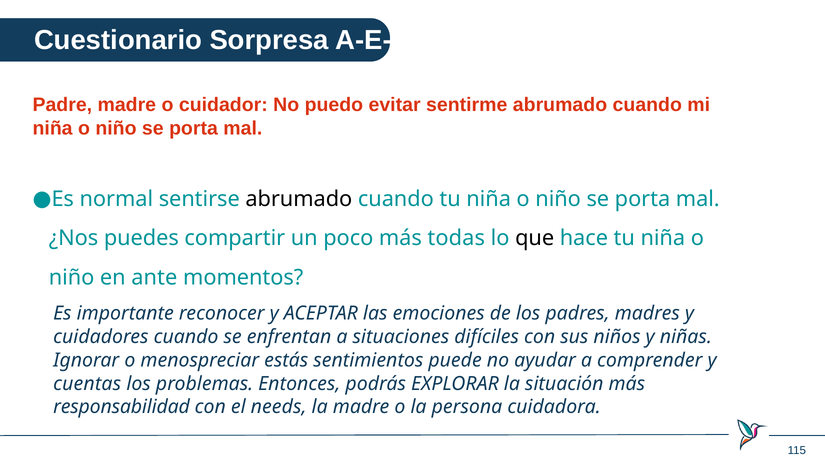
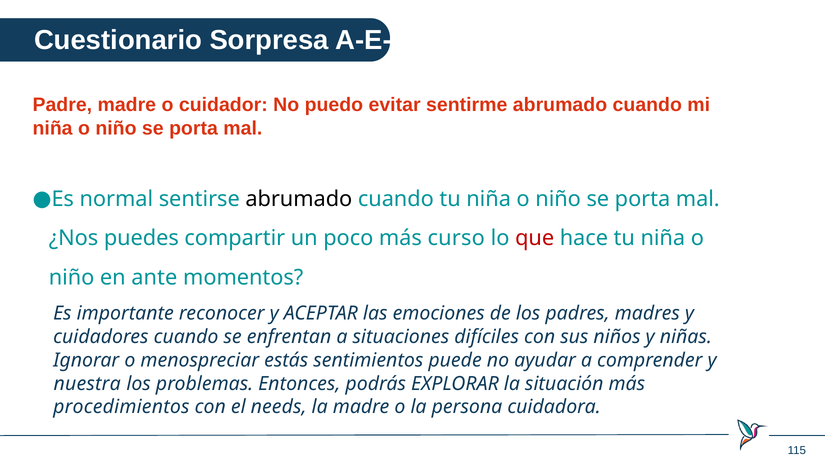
todas: todas -> curso (456, 238)
que colour: black -> red (535, 238)
cuentas: cuentas -> nuestra (87, 384)
responsabilidad: responsabilidad -> procedimientos (121, 407)
